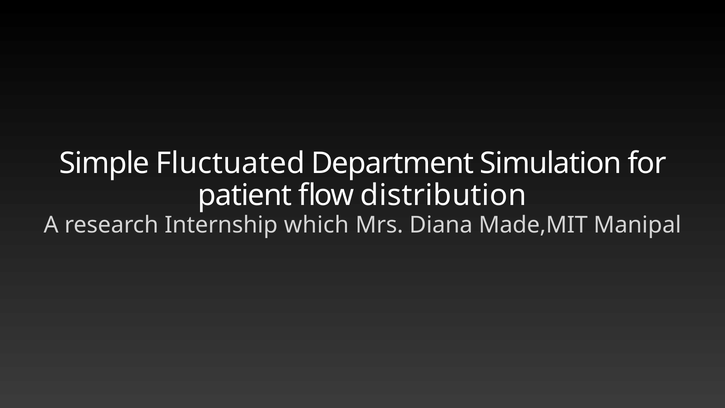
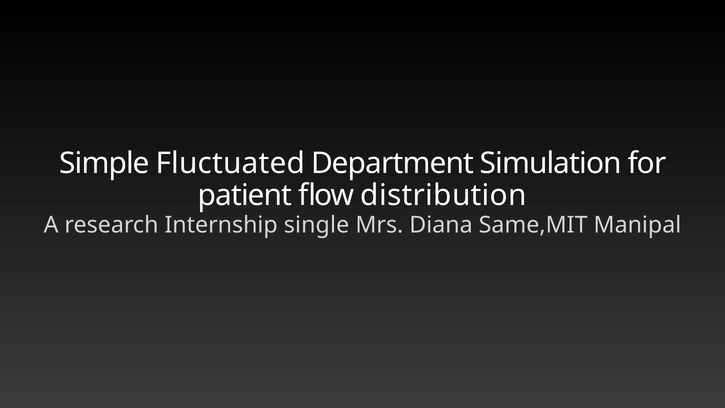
which: which -> single (317, 225)
Made,MIT: Made,MIT -> Same,MIT (533, 225)
